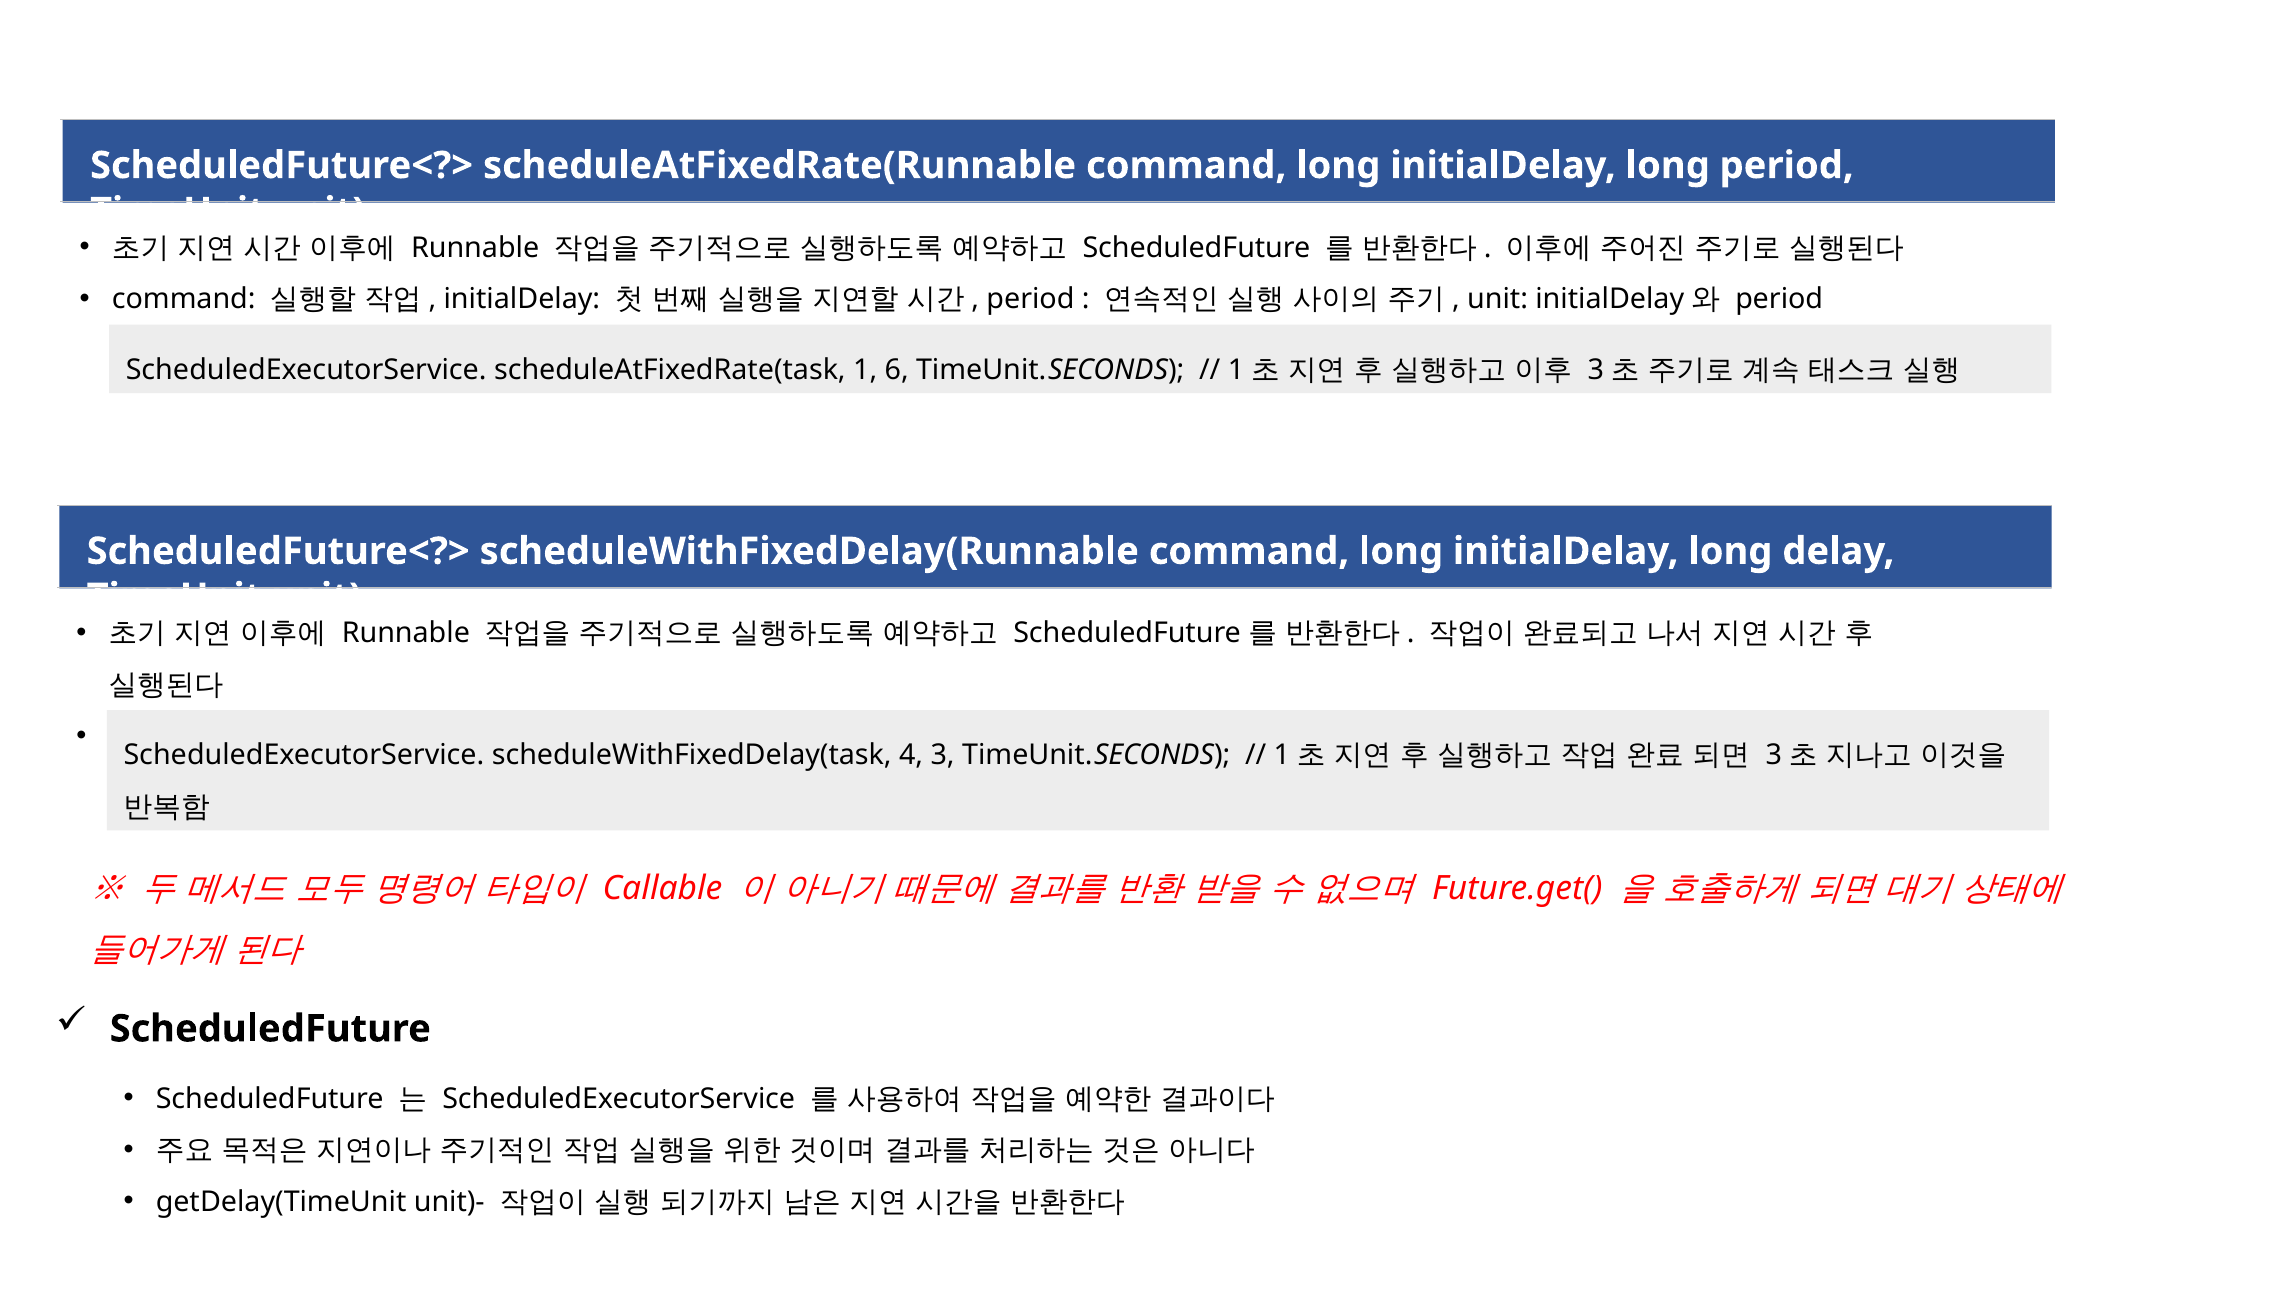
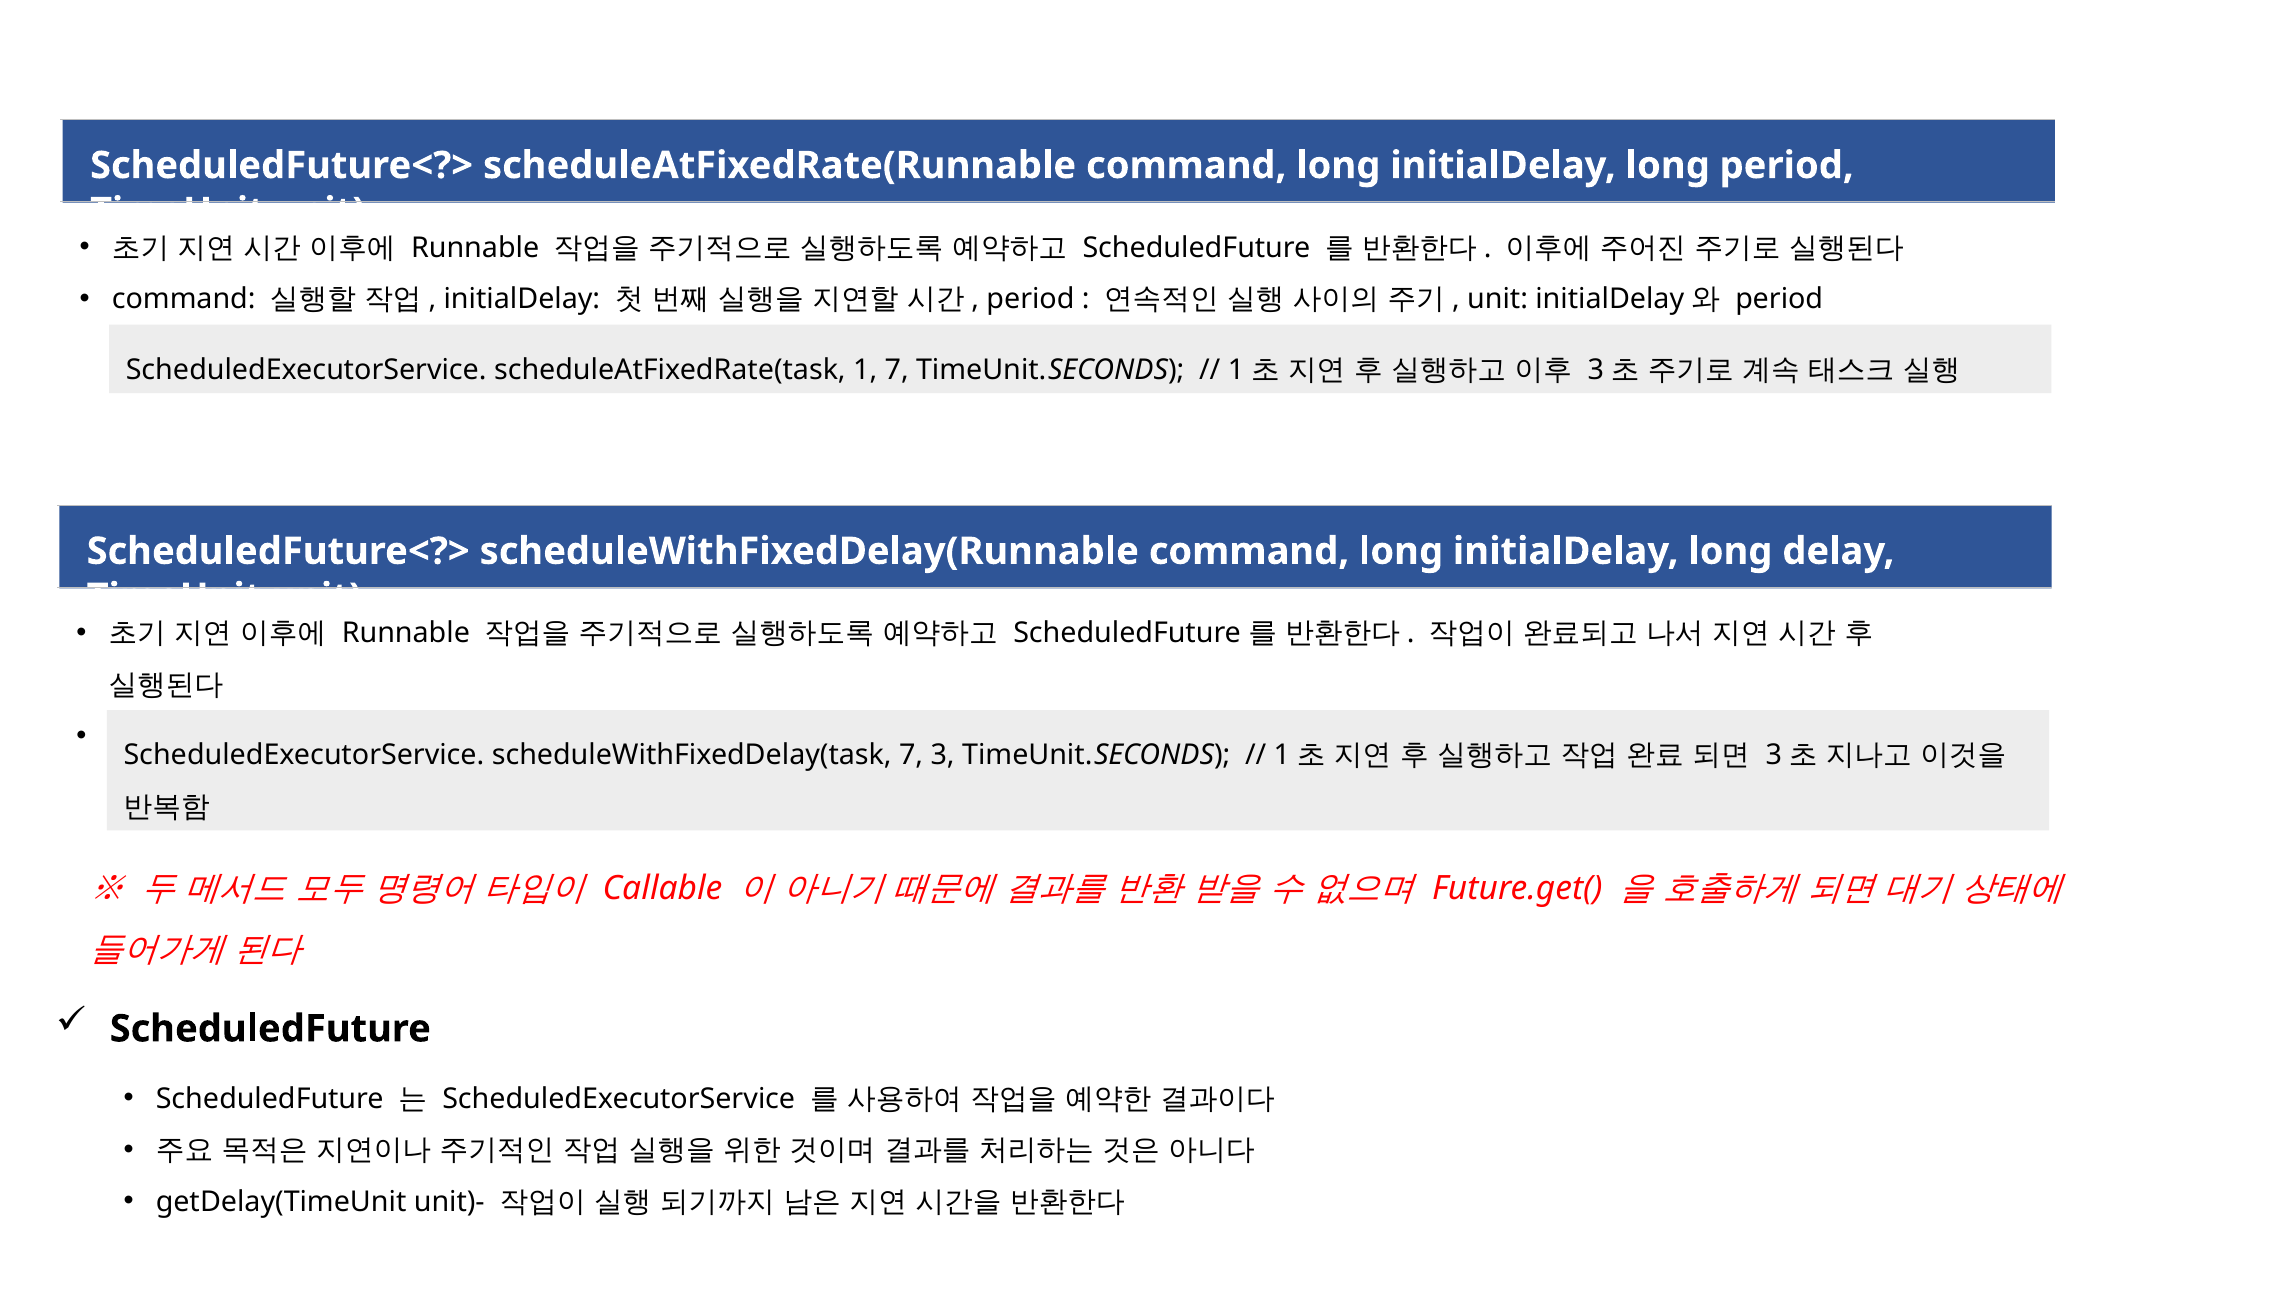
1 6: 6 -> 7 (897, 369)
scheduleWithFixedDelay(task 4: 4 -> 7 (911, 755)
